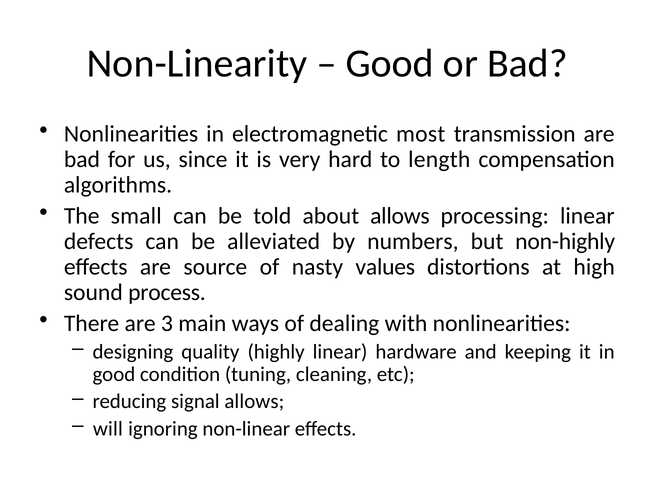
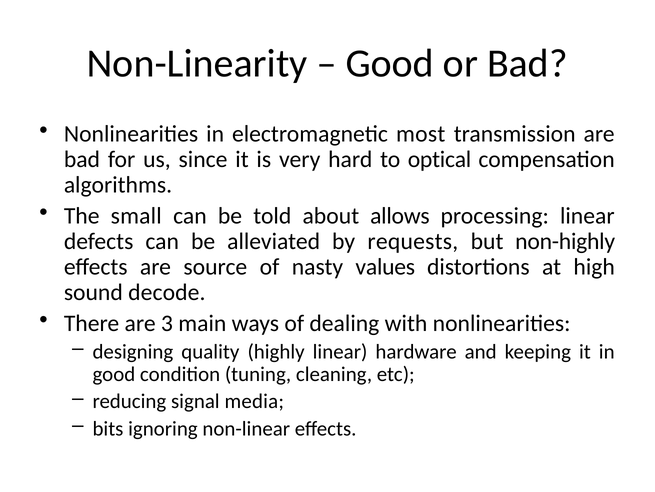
length: length -> optical (440, 159)
numbers: numbers -> requests (413, 241)
process: process -> decode (167, 292)
signal allows: allows -> media (254, 401)
will: will -> bits (108, 428)
